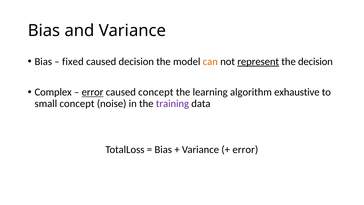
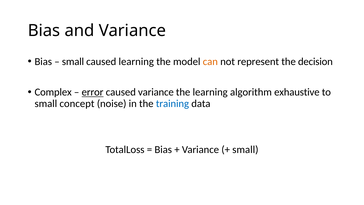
fixed: fixed -> small (73, 62)
caused decision: decision -> learning (136, 62)
represent underline: present -> none (258, 62)
caused concept: concept -> variance (156, 92)
training colour: purple -> blue (172, 104)
error: error -> small (245, 149)
